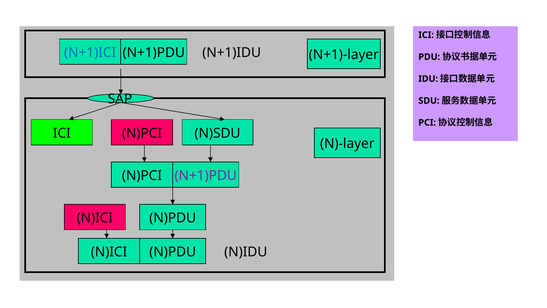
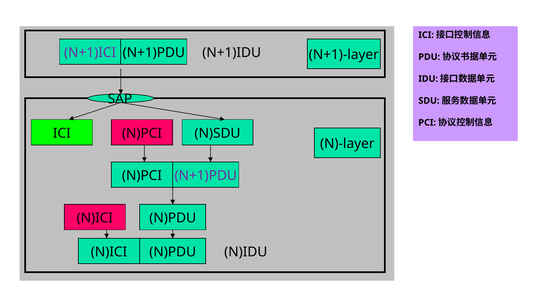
N+1)ICI colour: blue -> purple (90, 53)
